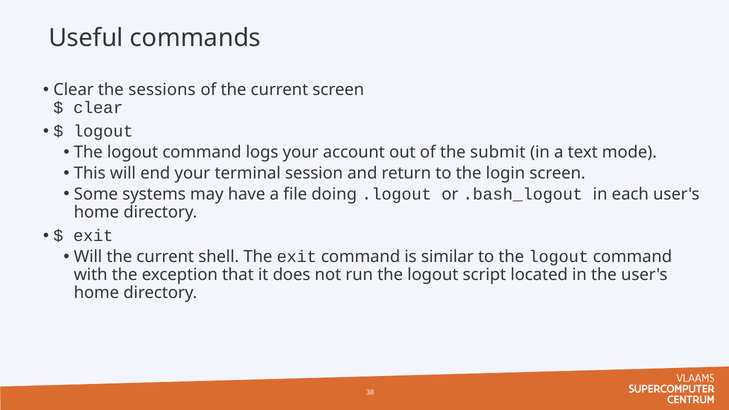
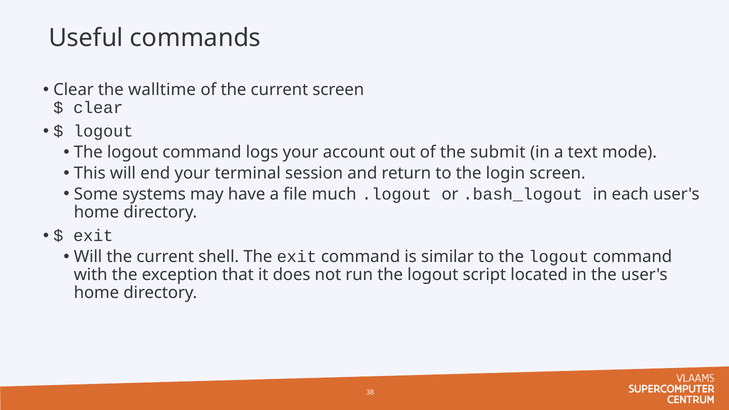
sessions: sessions -> walltime (162, 90)
doing: doing -> much (334, 194)
